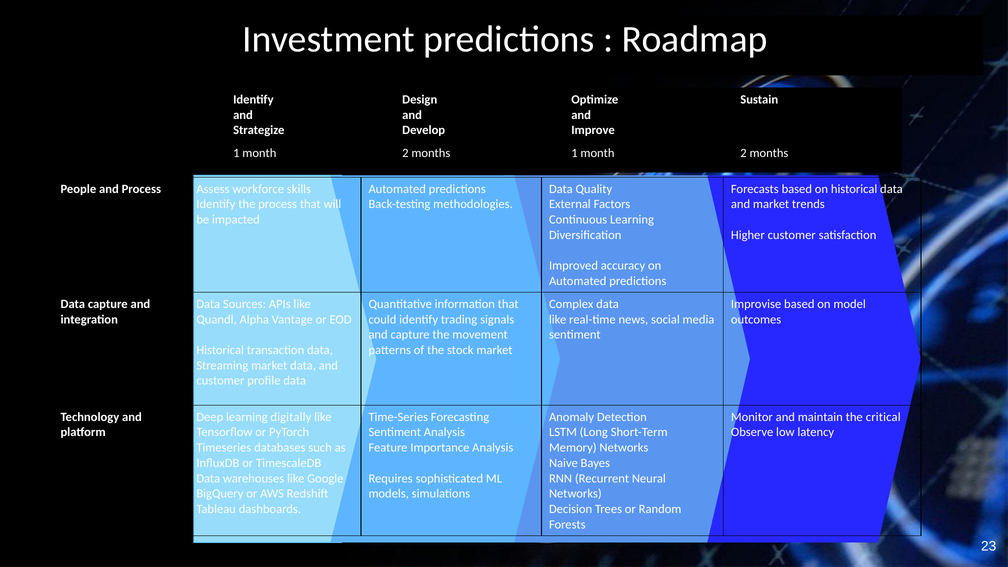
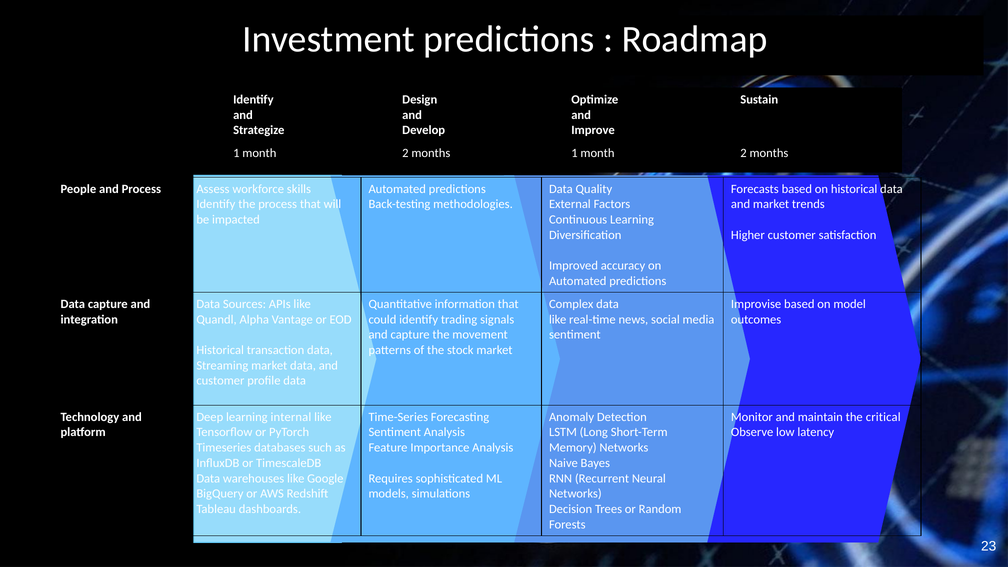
digitally: digitally -> internal (291, 417)
